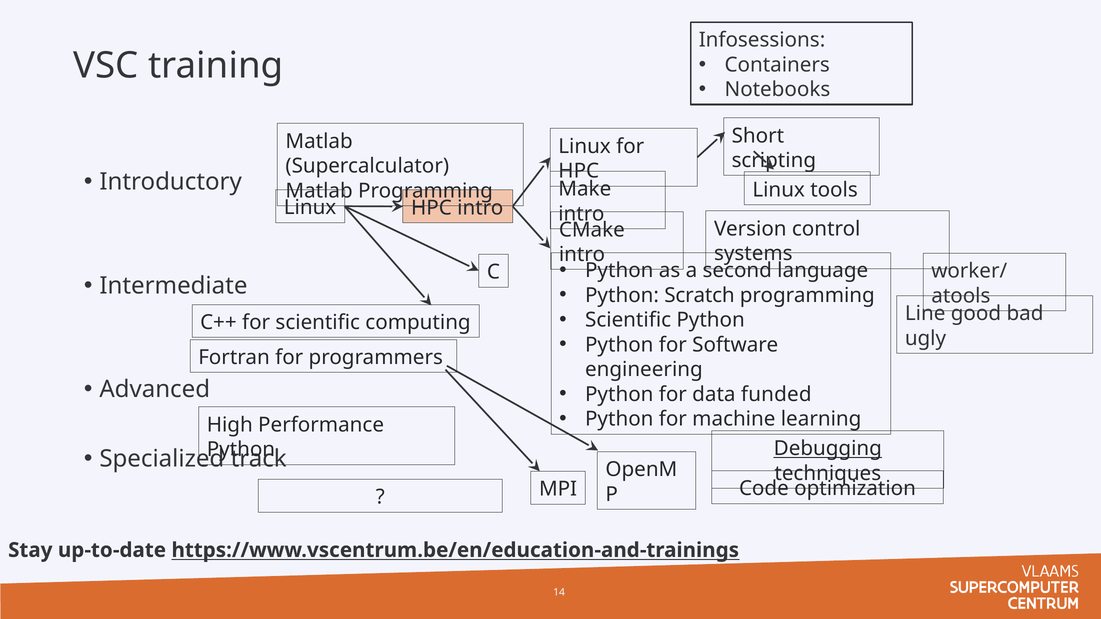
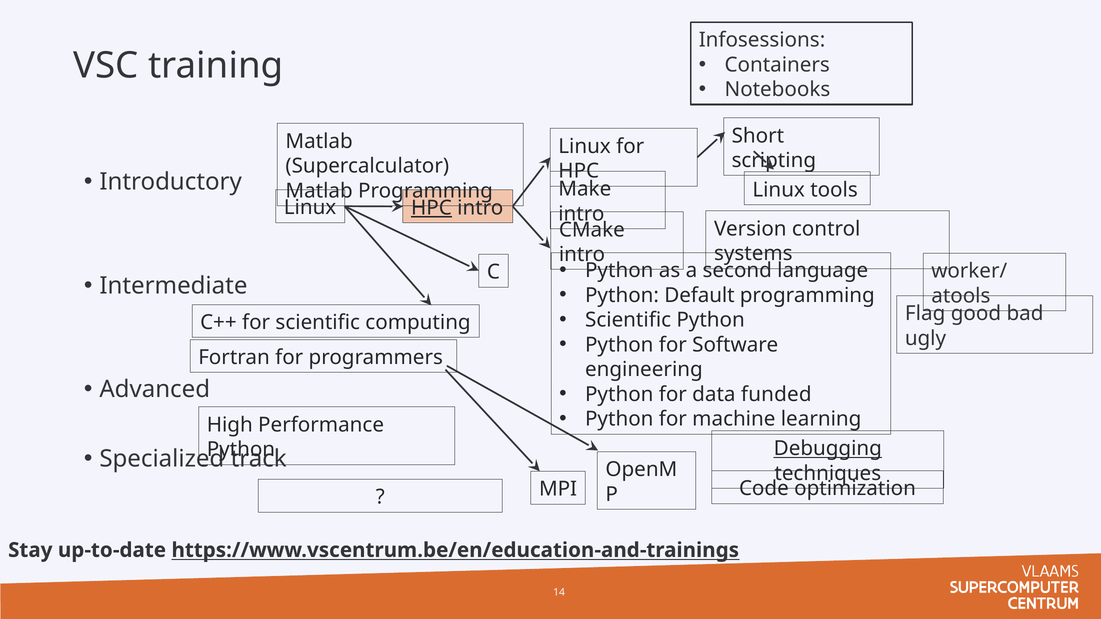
HPC underline: none -> present (431, 208)
Scratch: Scratch -> Default (699, 295)
Line: Line -> Flag (925, 314)
